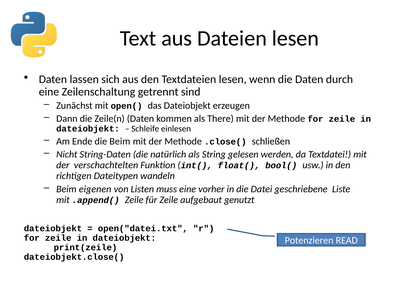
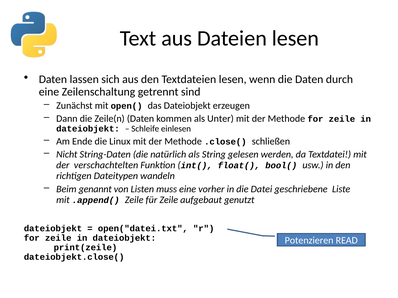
There: There -> Unter (220, 119)
die Beim: Beim -> Linux (120, 142)
eigenen: eigenen -> genannt (95, 189)
